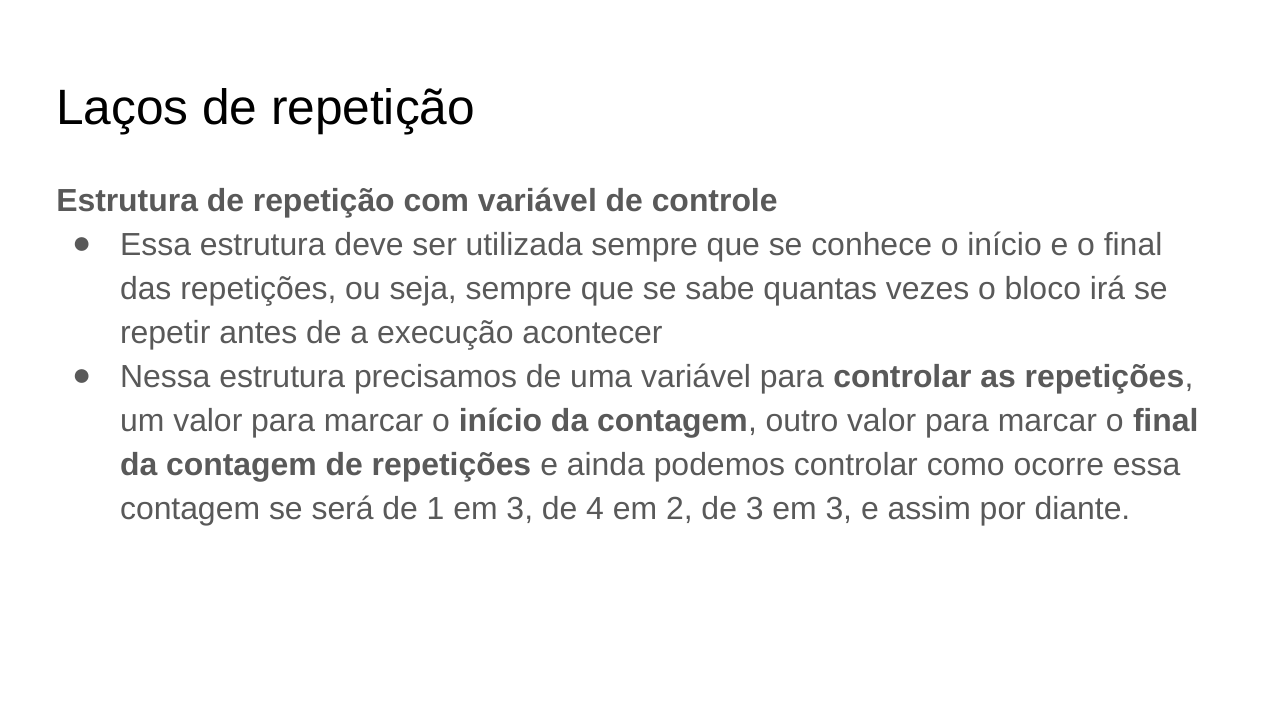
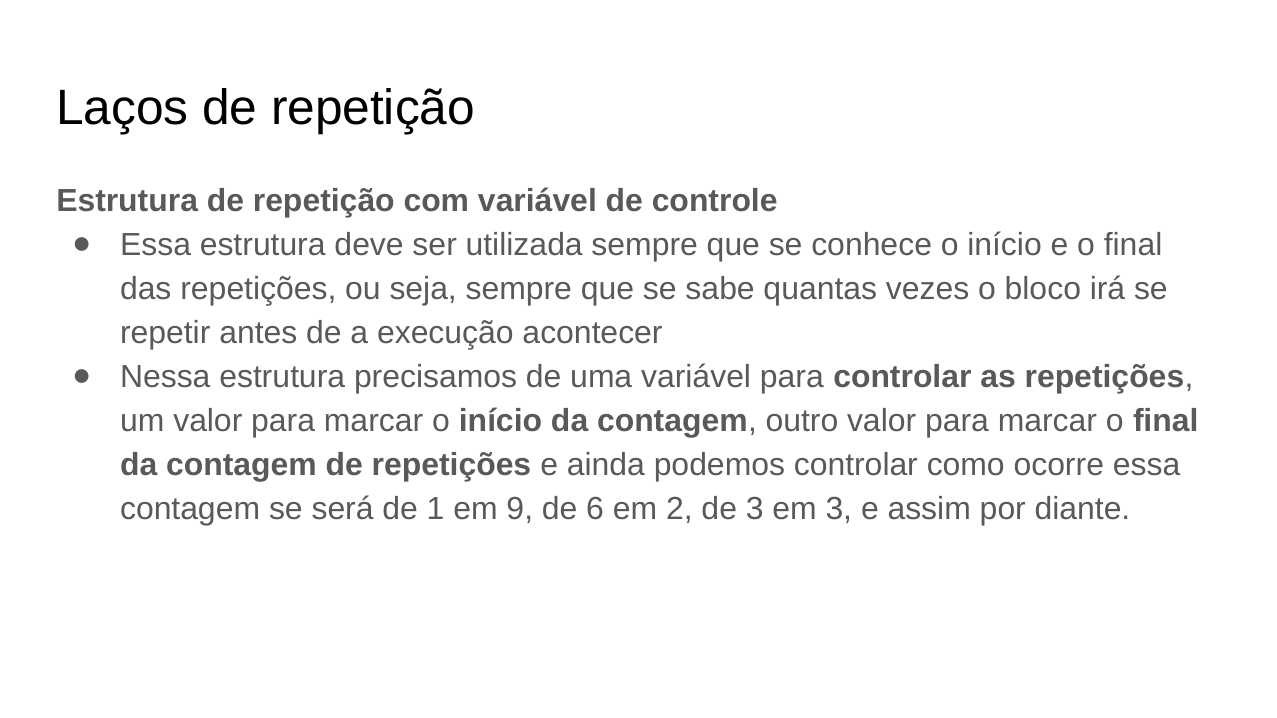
1 em 3: 3 -> 9 (520, 509)
4: 4 -> 6 (595, 509)
